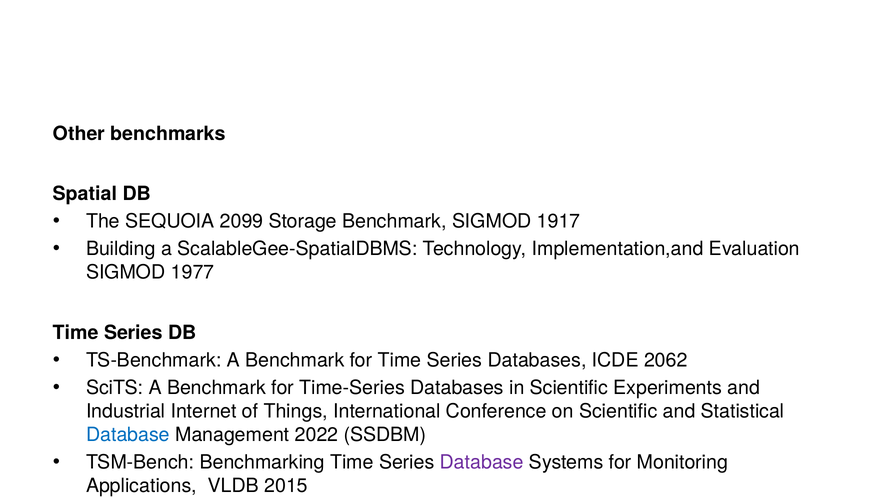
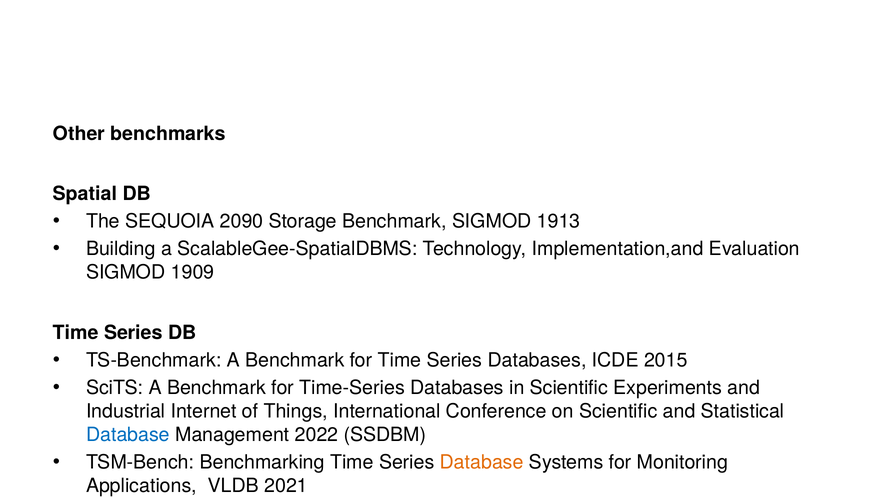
2099: 2099 -> 2090 (242, 221)
1917: 1917 -> 1913 (559, 221)
1977: 1977 -> 1909 (193, 272)
2062: 2062 -> 2015 (666, 360)
Database colour: purple -> orange (482, 462)
2015: 2015 -> 2021 (286, 486)
